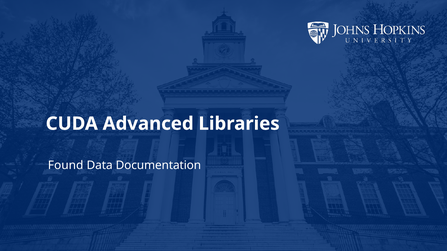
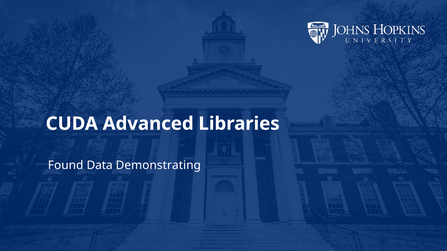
Documentation: Documentation -> Demonstrating (158, 166)
